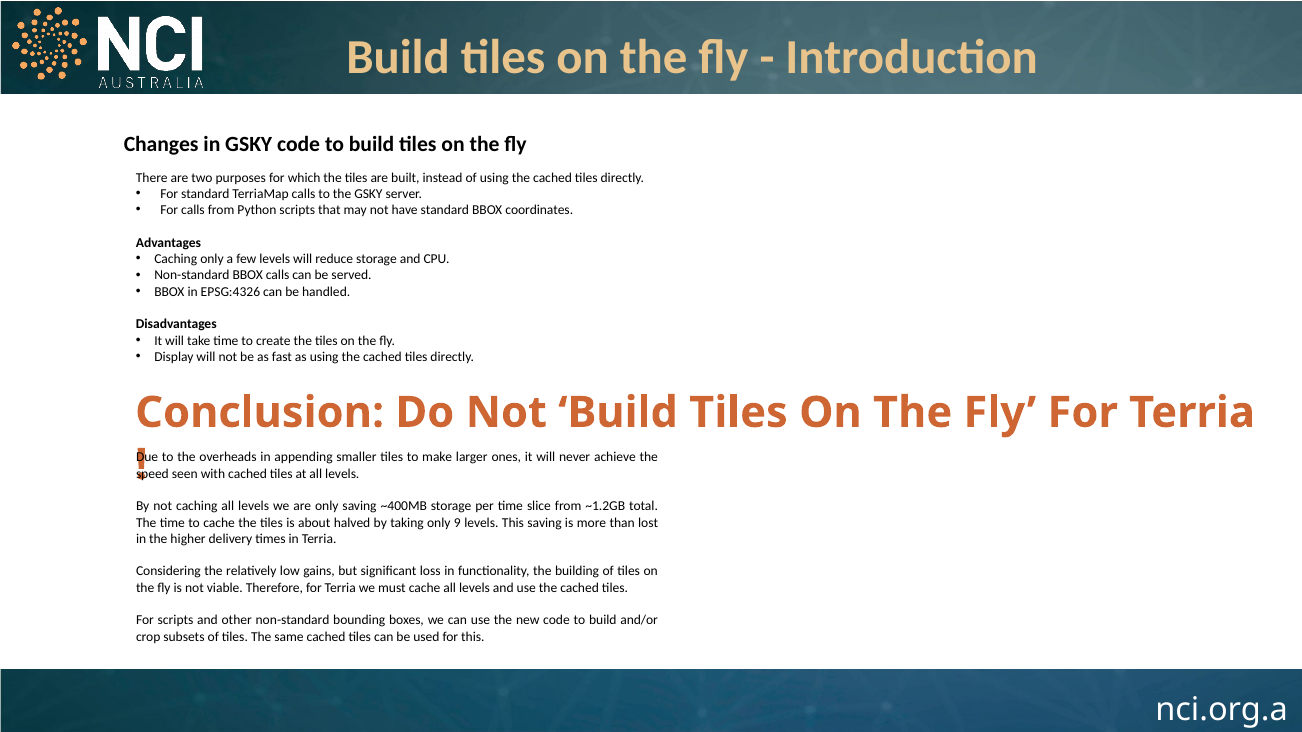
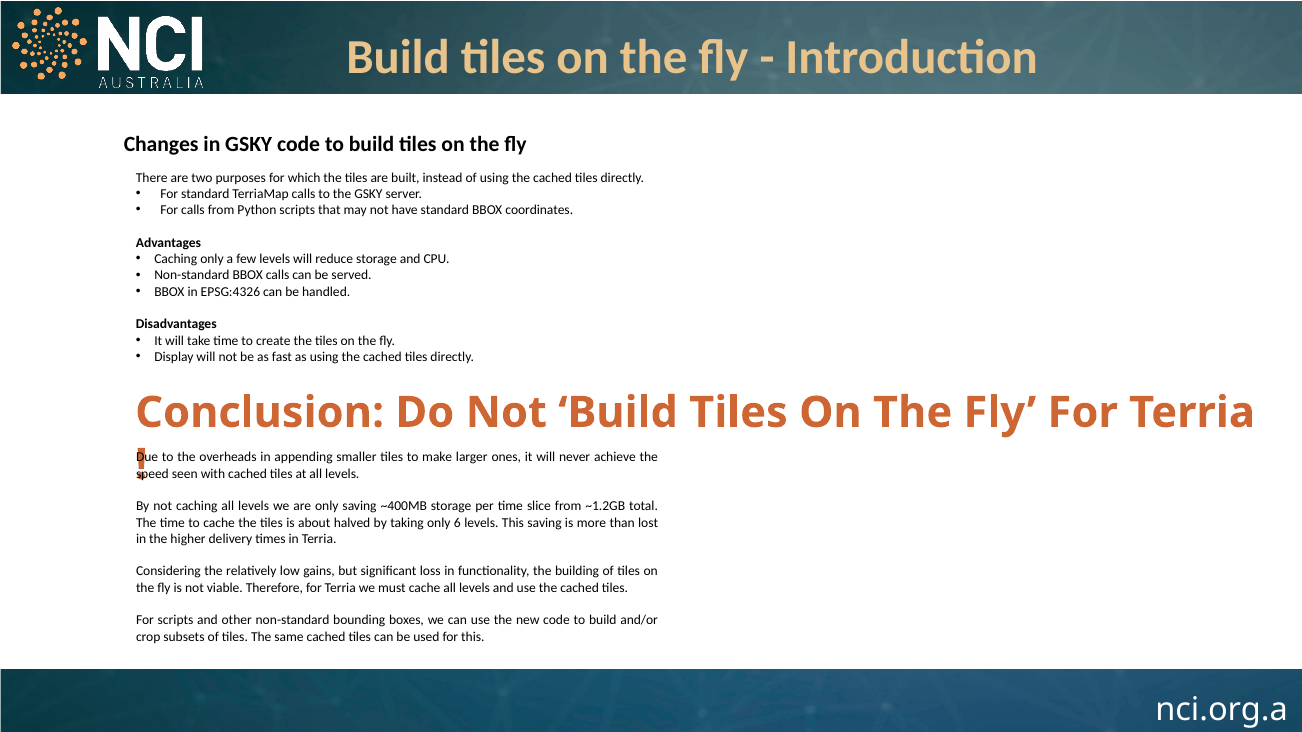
9: 9 -> 6 (457, 523)
